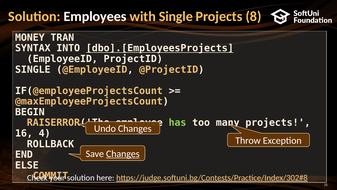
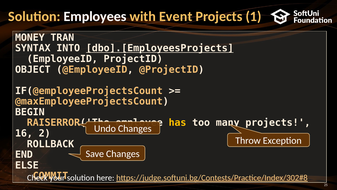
with Single: Single -> Event (176, 16)
8: 8 -> 1 (253, 16)
SINGLE: SINGLE -> OBJECT (33, 69)
has colour: light green -> yellow (177, 122)
4: 4 -> 2 (45, 133)
Changes underline: present -> none (123, 153)
